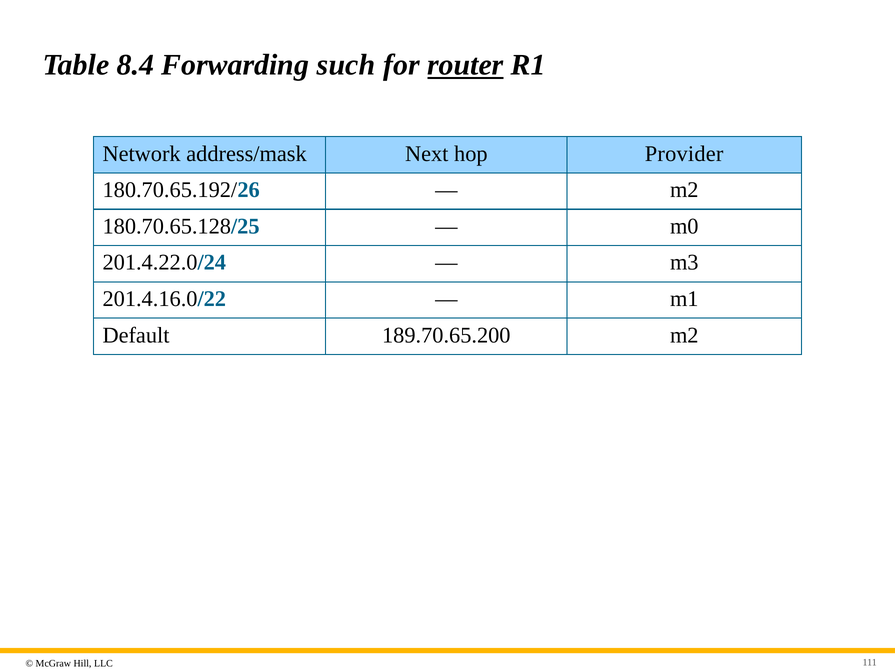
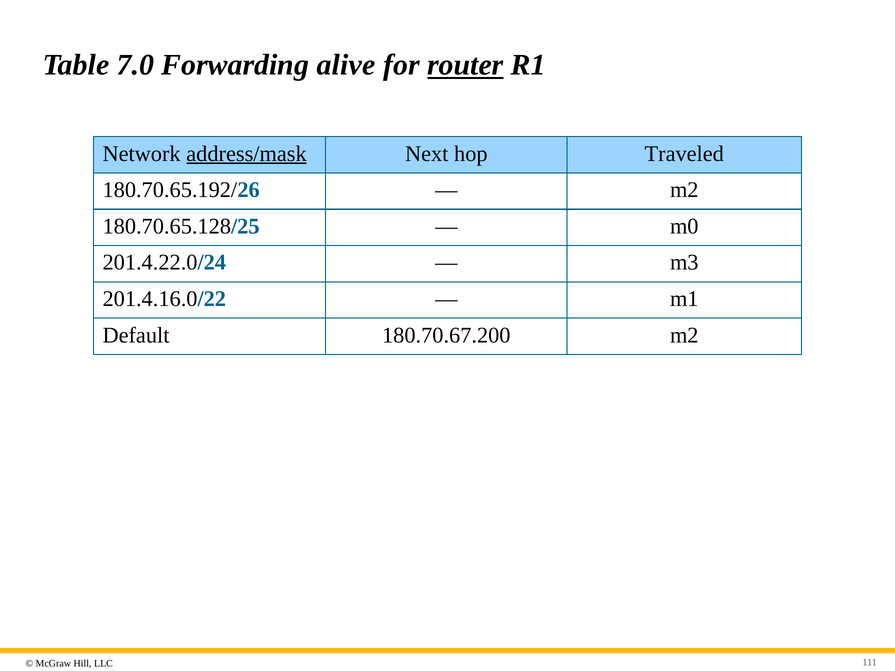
8.4: 8.4 -> 7.0 (135, 65)
such: such -> alive (346, 65)
address/mask underline: none -> present (247, 154)
Provider: Provider -> Traveled (684, 154)
189.70.65.200: 189.70.65.200 -> 180.70.67.200 (446, 335)
